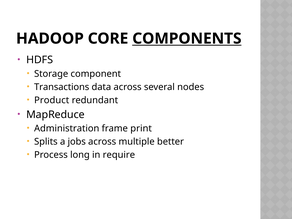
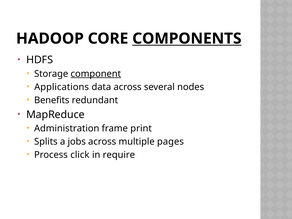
component underline: none -> present (96, 74)
Transactions: Transactions -> Applications (62, 87)
Product: Product -> Benefits (52, 100)
better: better -> pages (170, 142)
long: long -> click (80, 155)
